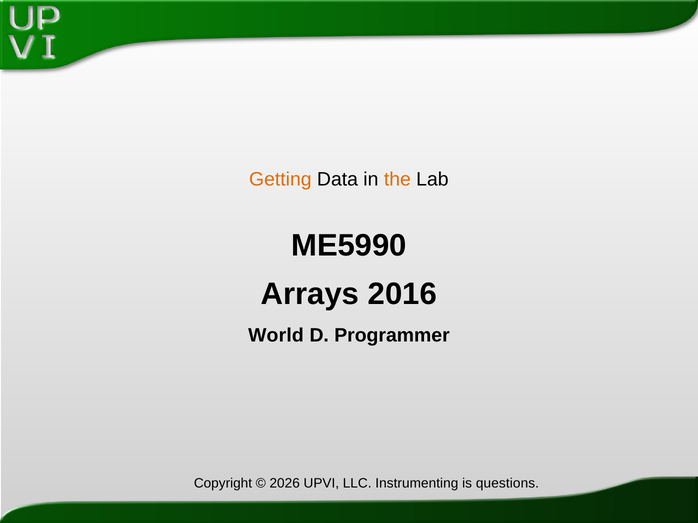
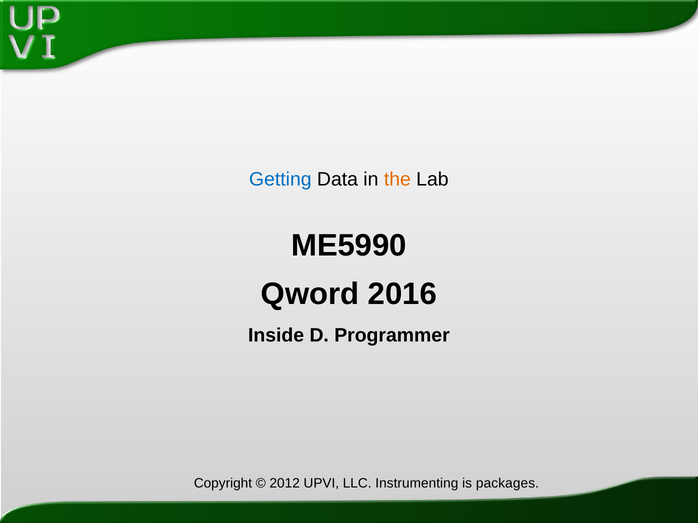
Getting colour: orange -> blue (280, 180)
Arrays: Arrays -> Qword (310, 294)
World: World -> Inside (276, 336)
2026: 2026 -> 2012 (285, 484)
questions: questions -> packages (507, 484)
